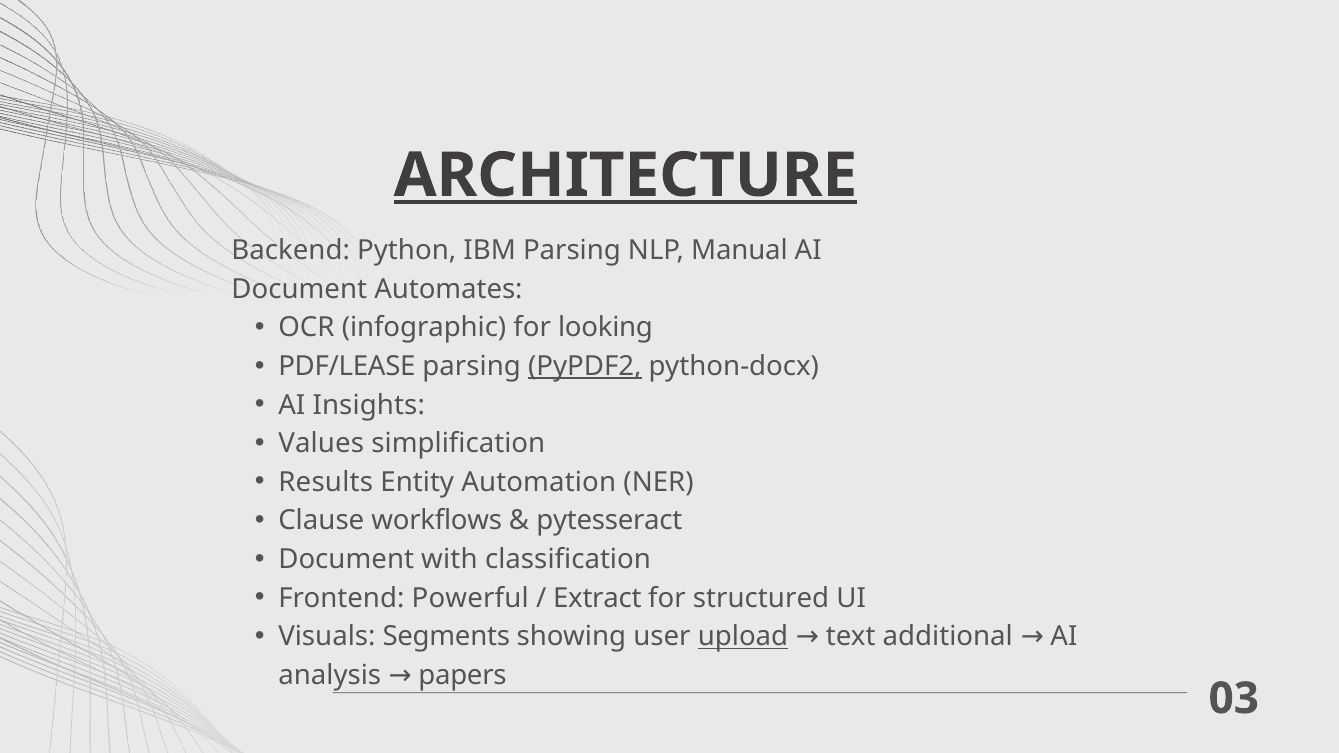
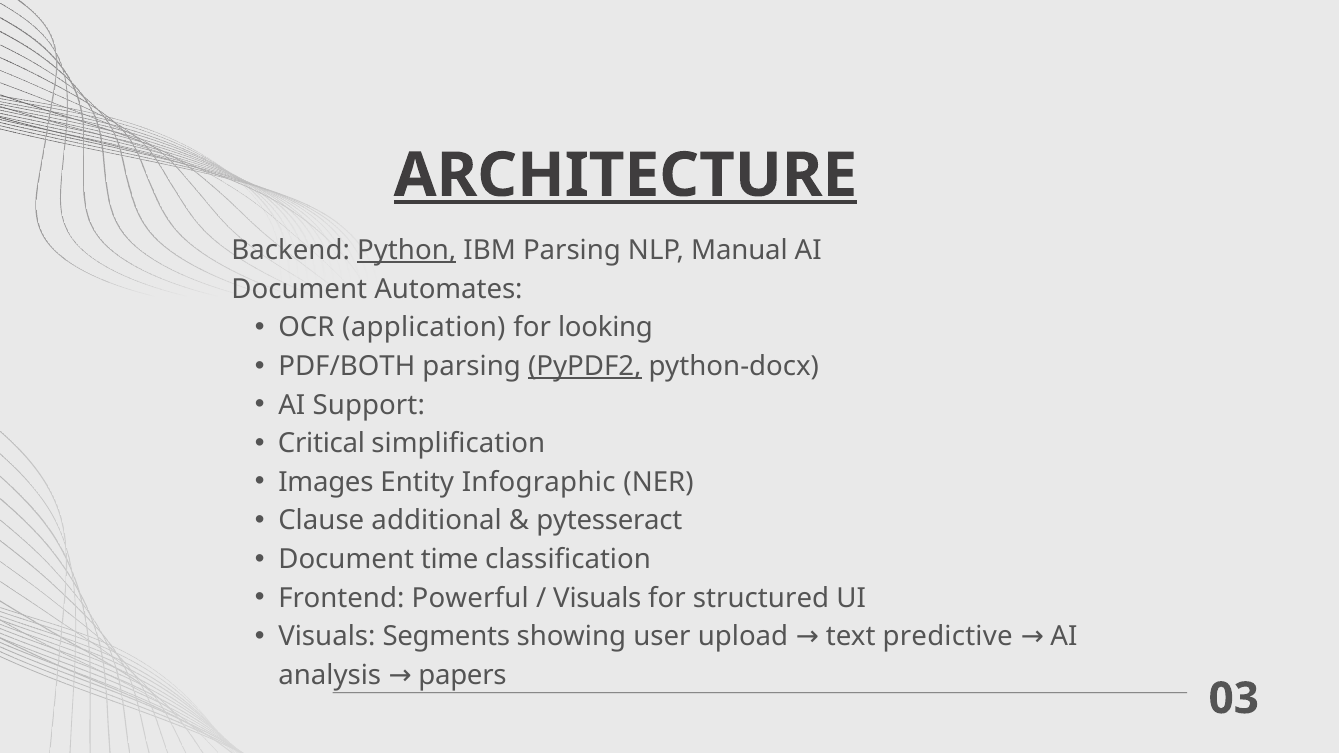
Python underline: none -> present (407, 250)
infographic: infographic -> application (424, 328)
PDF/LEASE: PDF/LEASE -> PDF/BOTH (347, 366)
Insights: Insights -> Support (369, 405)
Values: Values -> Critical (321, 444)
Results: Results -> Images (326, 482)
Automation: Automation -> Infographic (539, 482)
workflows: workflows -> additional (437, 521)
with: with -> time (450, 560)
Extract: Extract -> Visuals (597, 598)
upload underline: present -> none (743, 637)
additional: additional -> predictive (948, 637)
